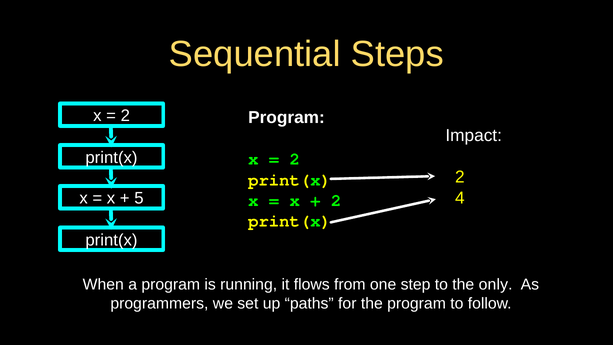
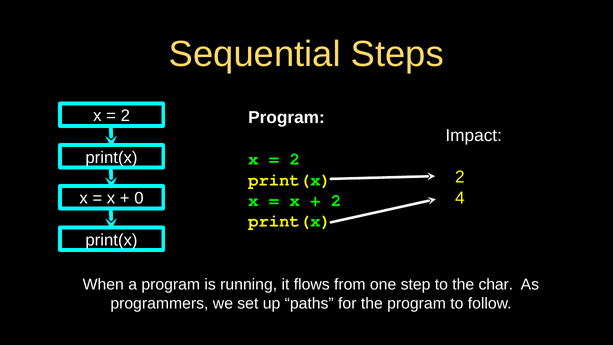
5: 5 -> 0 (139, 198)
only: only -> char (496, 284)
